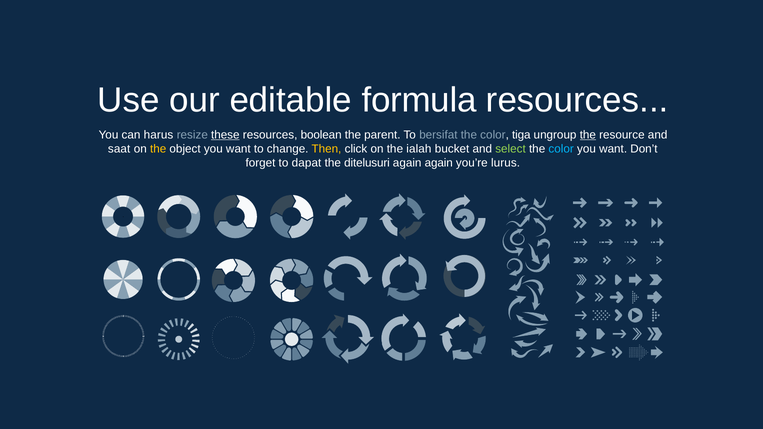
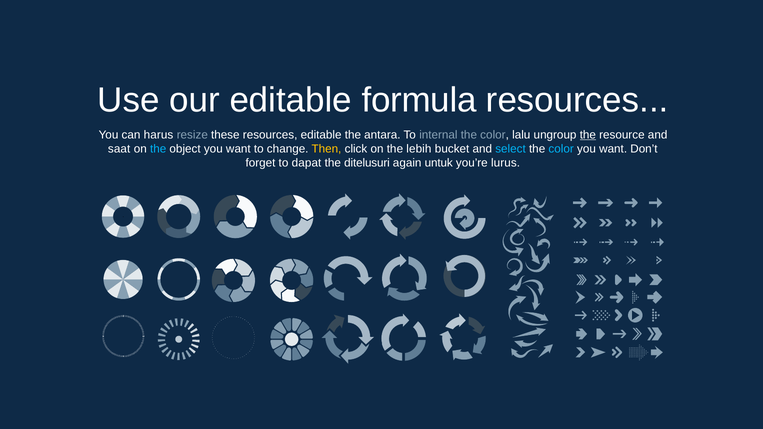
these underline: present -> none (225, 135)
resources boolean: boolean -> editable (321, 135)
parent: parent -> antara (382, 135)
bersifat: bersifat -> internal (438, 135)
tiga: tiga -> lalu (521, 135)
the colour: yellow -> light blue (158, 149)
ialah: ialah -> lebih (419, 149)
select colour: light green -> light blue (511, 149)
again again: again -> untuk (439, 163)
